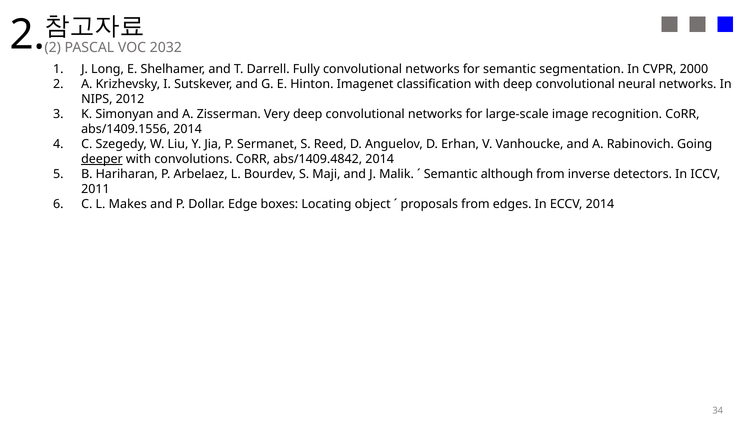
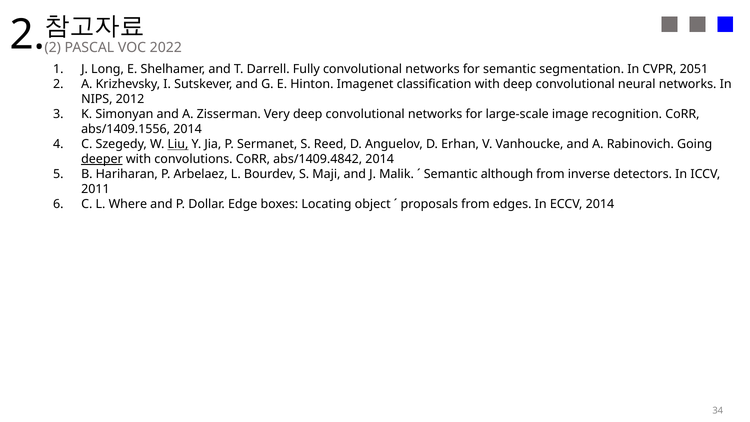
2032: 2032 -> 2022 (166, 48)
2000: 2000 -> 2051 (694, 69)
Liu underline: none -> present (178, 144)
Makes: Makes -> Where (128, 204)
